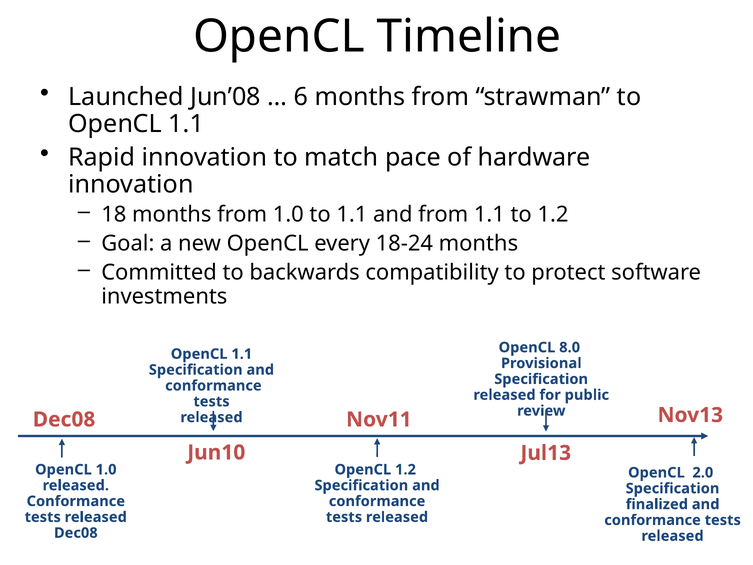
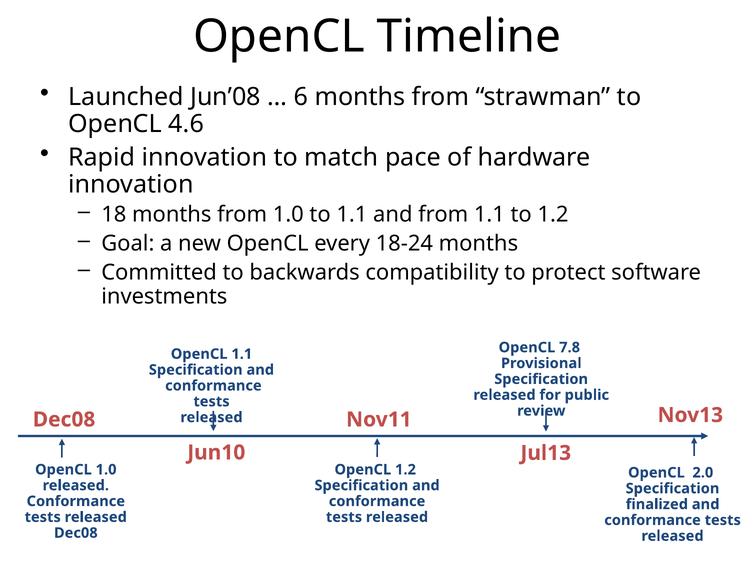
1.1: 1.1 -> 4.6 (186, 124)
8.0: 8.0 -> 7.8 (570, 347)
